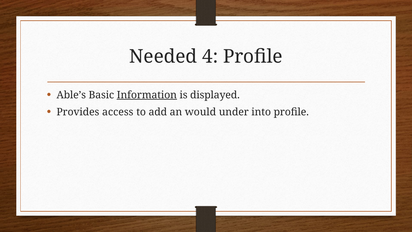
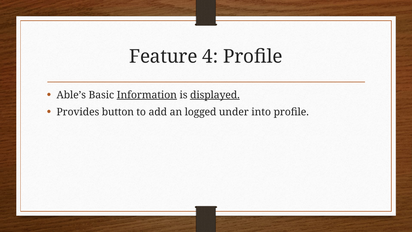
Needed: Needed -> Feature (163, 57)
displayed underline: none -> present (215, 95)
access: access -> button (118, 112)
would: would -> logged (201, 112)
